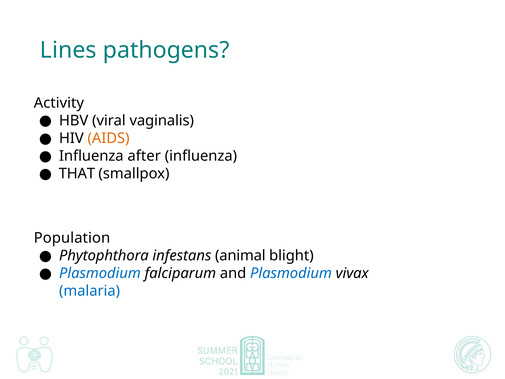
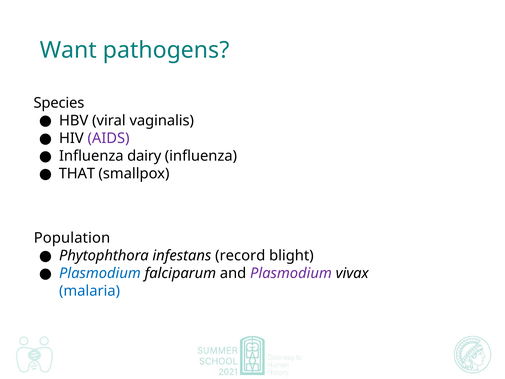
Lines: Lines -> Want (68, 50)
Activity: Activity -> Species (59, 103)
AIDS colour: orange -> purple (109, 138)
after: after -> dairy (144, 156)
animal: animal -> record (240, 256)
Plasmodium colour: blue -> purple (291, 273)
